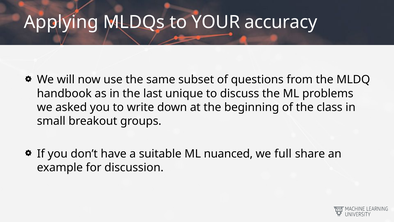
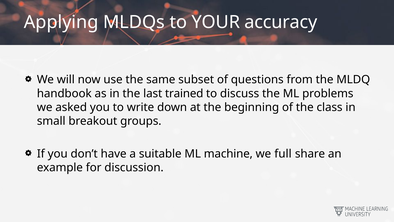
unique: unique -> trained (184, 93)
nuanced: nuanced -> machine (228, 153)
